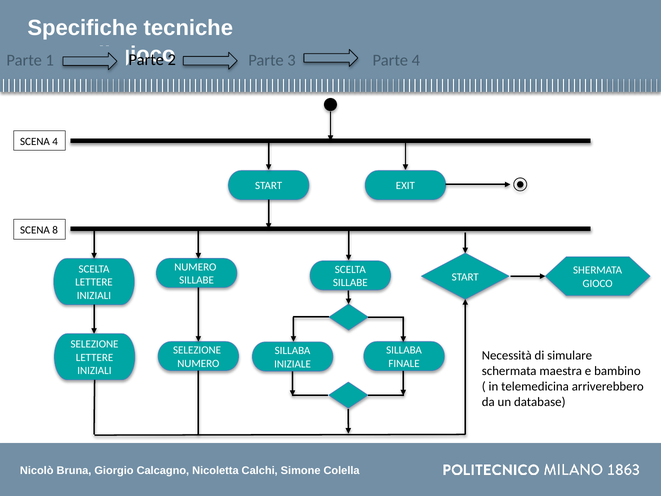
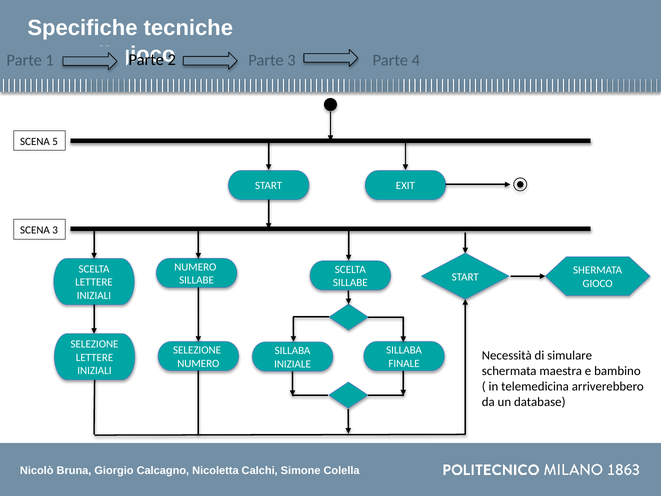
SCENA 4: 4 -> 5 (55, 141)
SCENA 8: 8 -> 3 (55, 230)
